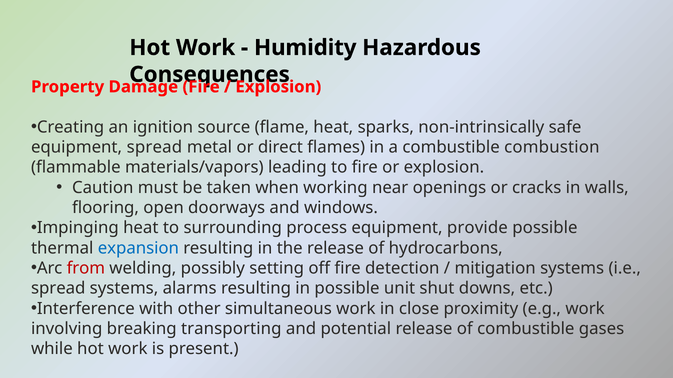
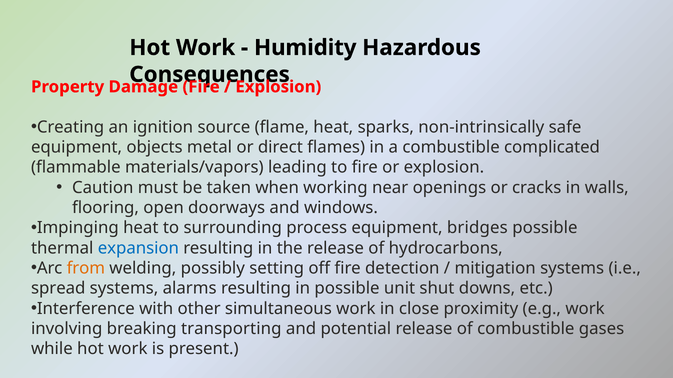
equipment spread: spread -> objects (155, 147)
combustion: combustion -> complicated (552, 147)
provide: provide -> bridges (477, 228)
from colour: red -> orange (86, 269)
